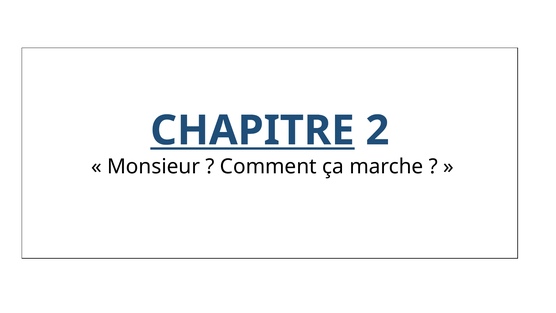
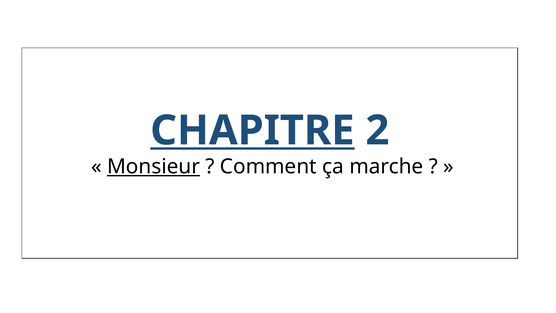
Monsieur underline: none -> present (154, 167)
